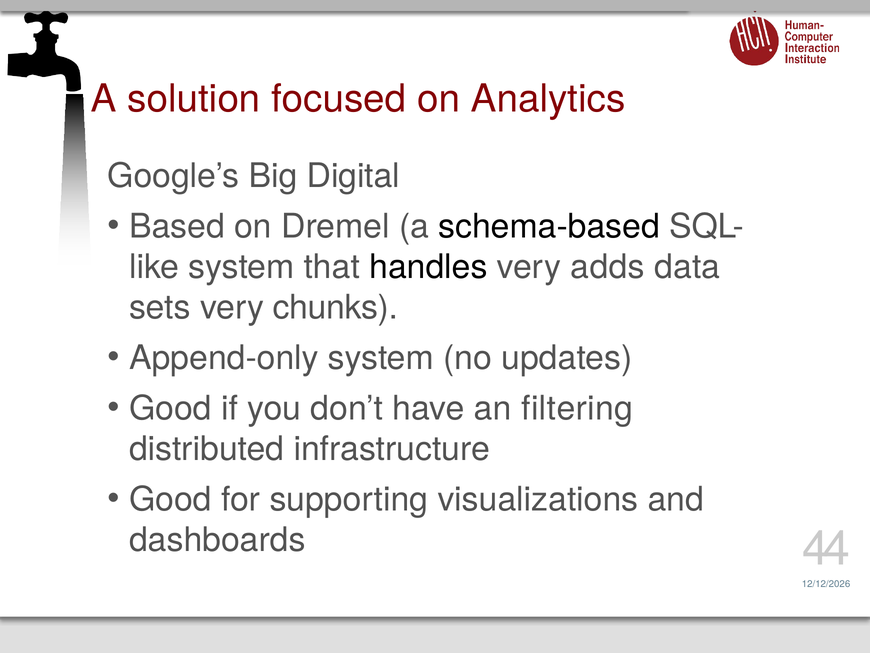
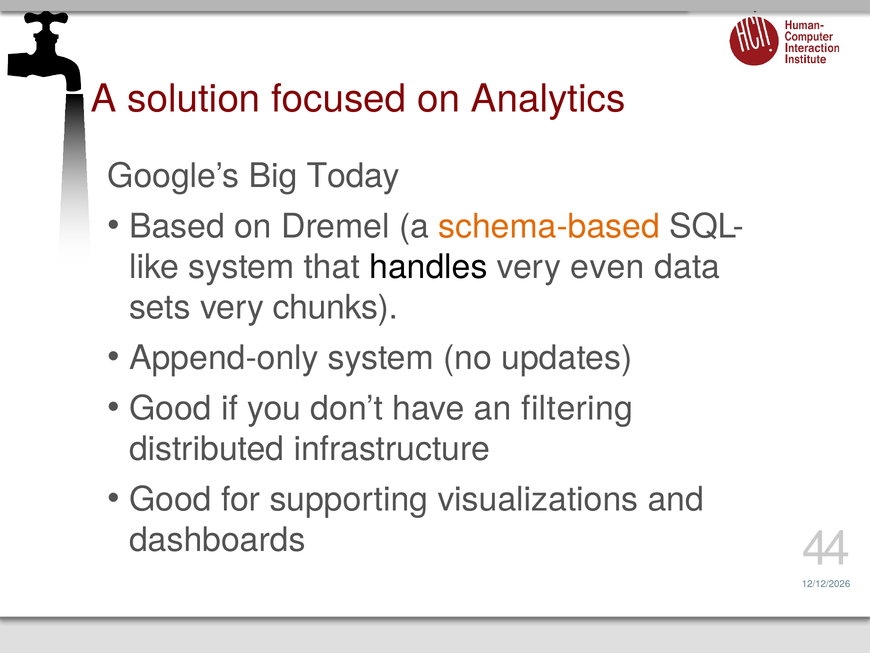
Digital: Digital -> Today (353, 176)
schema-based colour: black -> orange (549, 226)
adds: adds -> even (608, 267)
